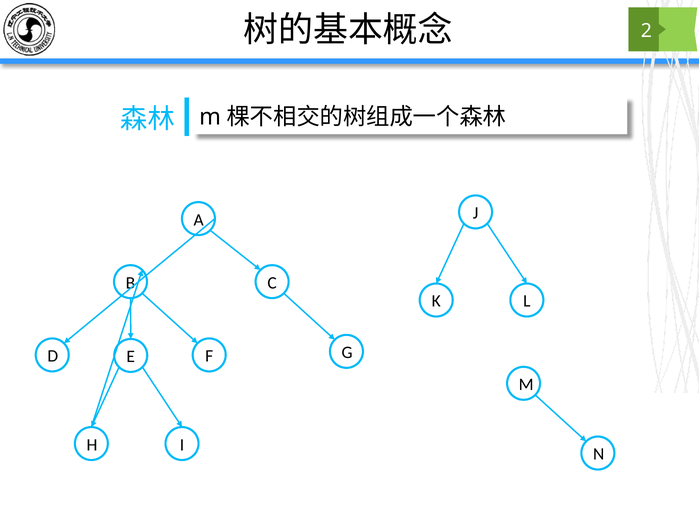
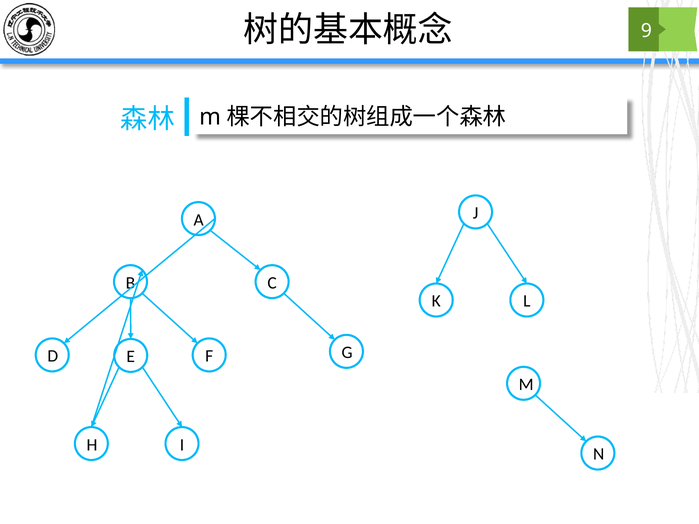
2: 2 -> 9 (646, 31)
